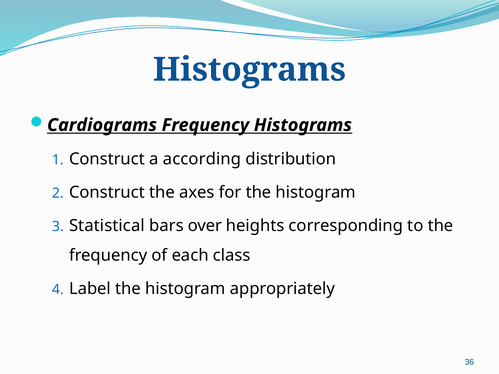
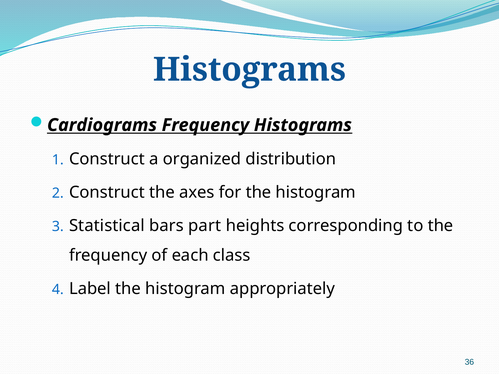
according: according -> organized (202, 159)
over: over -> part (205, 226)
